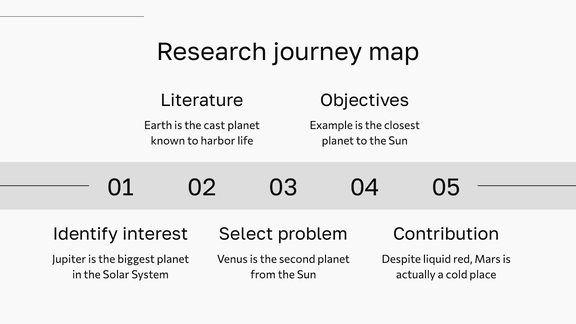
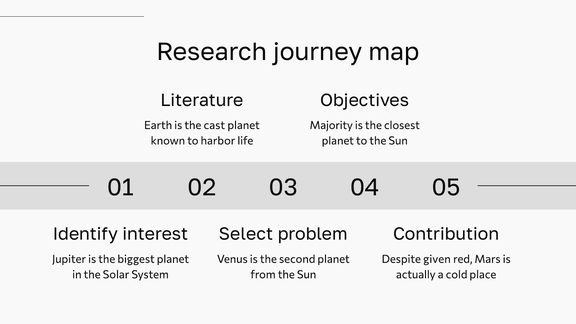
Example: Example -> Majority (331, 125)
liquid: liquid -> given (437, 259)
